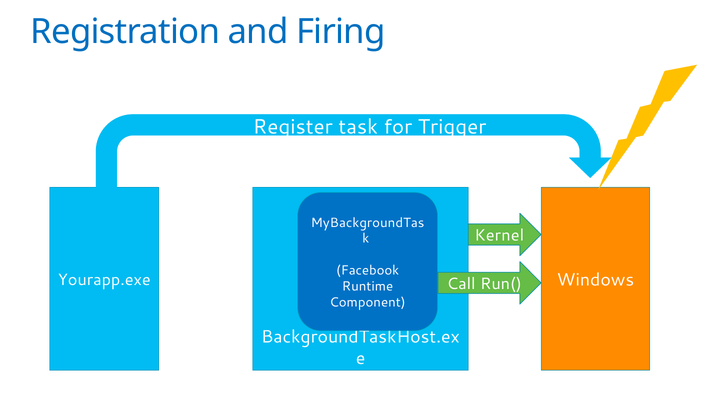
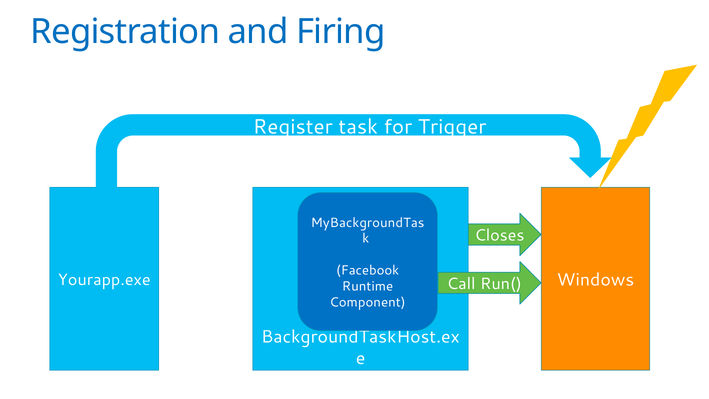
Kernel: Kernel -> Closes (499, 235)
